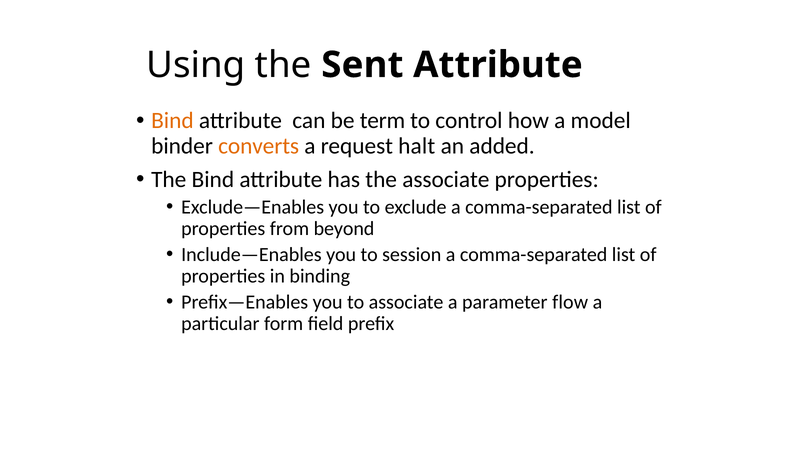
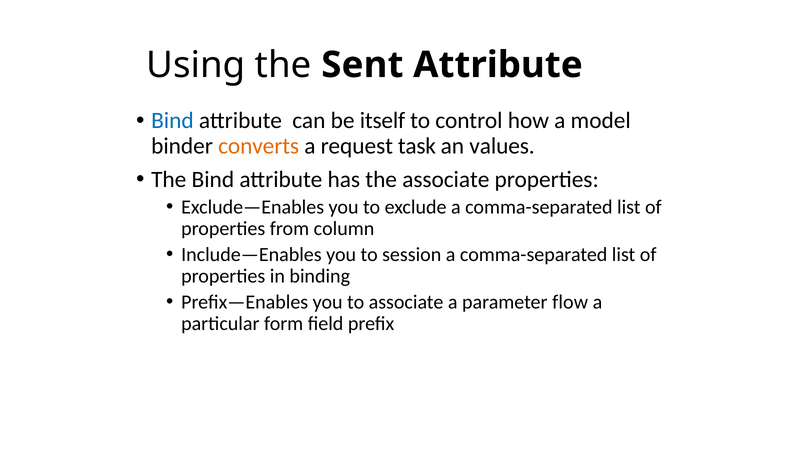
Bind colour: orange -> blue (172, 121)
term: term -> itself (382, 121)
halt: halt -> task (417, 146)
added: added -> values (502, 146)
beyond: beyond -> column (344, 229)
